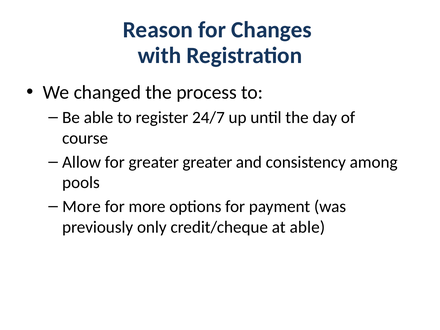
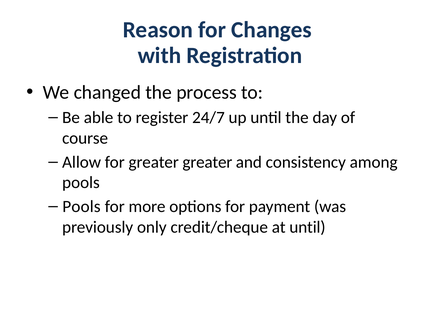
More: More -> Pools (81, 207)
at able: able -> until (307, 227)
